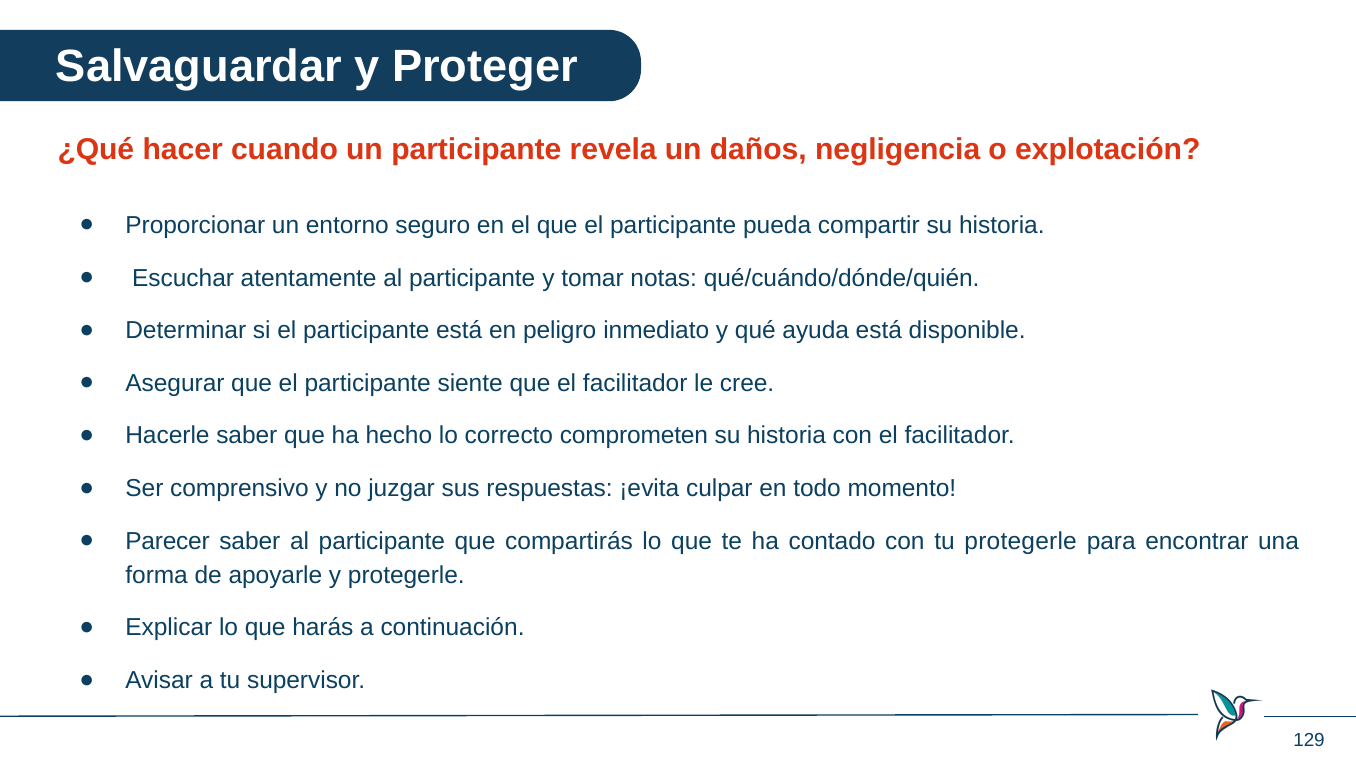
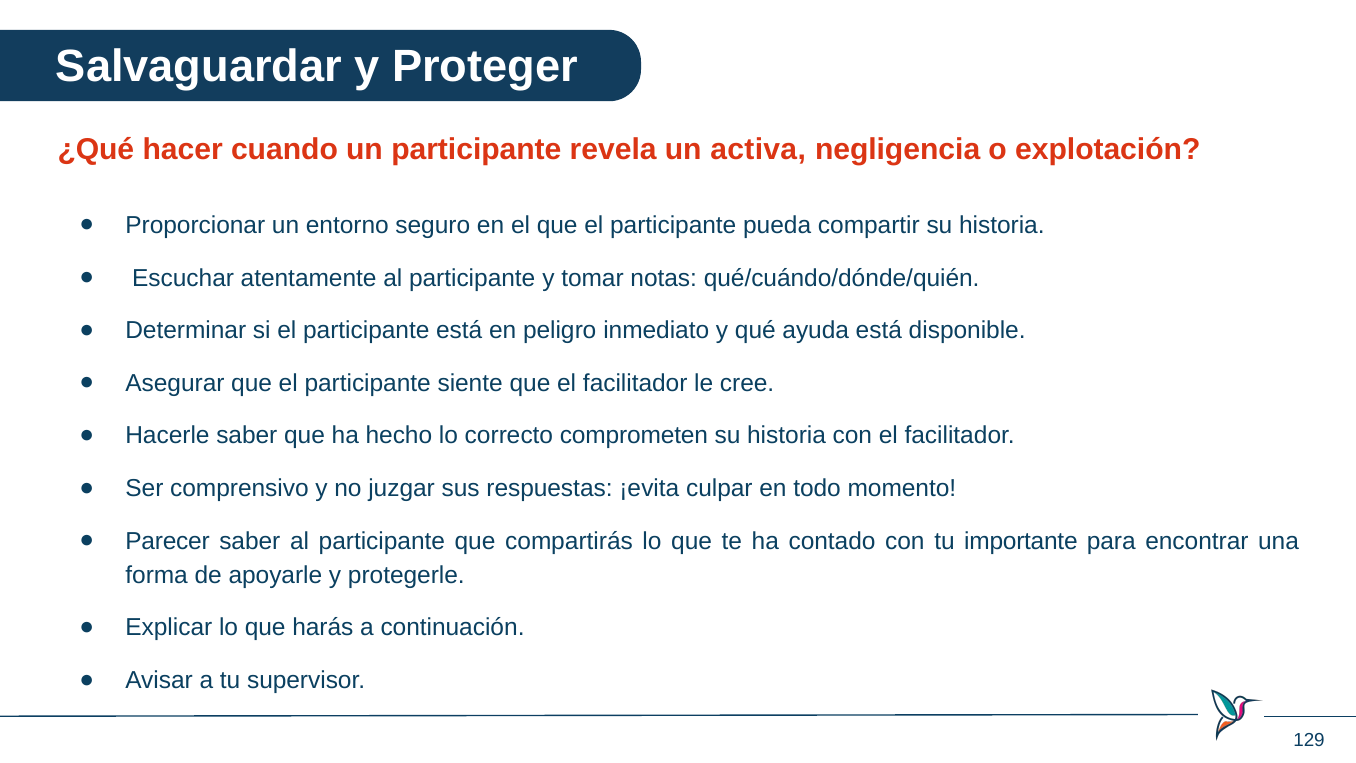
daños: daños -> activa (758, 149)
tu protegerle: protegerle -> importante (1021, 541)
